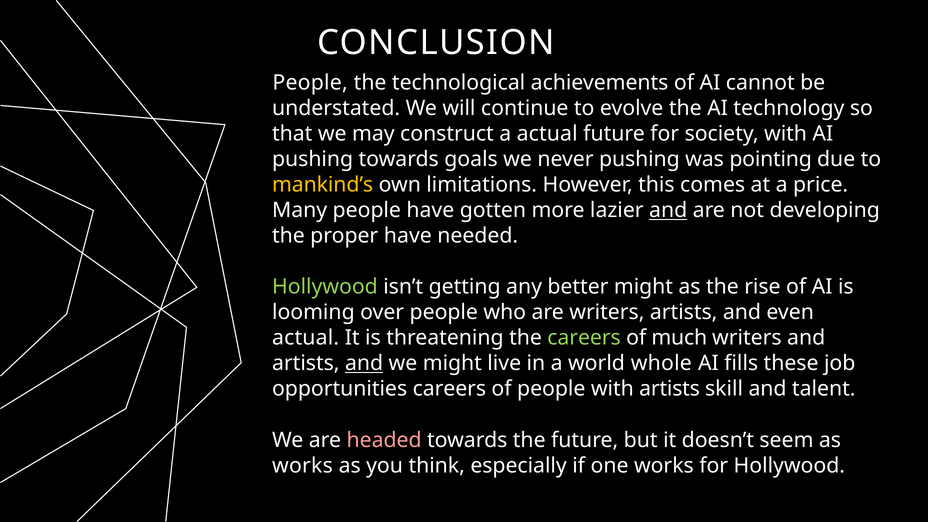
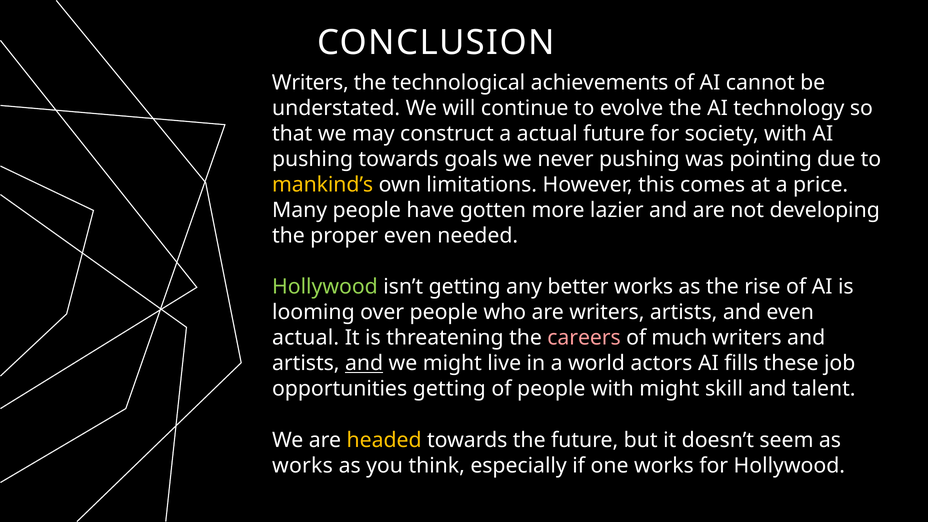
People: People -> Writers (310, 83)
and underline: present -> none (668, 210)
proper have: have -> even (408, 236)
better might: might -> works (644, 287)
careers colour: light green -> pink (584, 338)
whole: whole -> actors (661, 363)
opportunities careers: careers -> getting (449, 389)
with artists: artists -> might (669, 389)
headed colour: pink -> yellow (384, 440)
